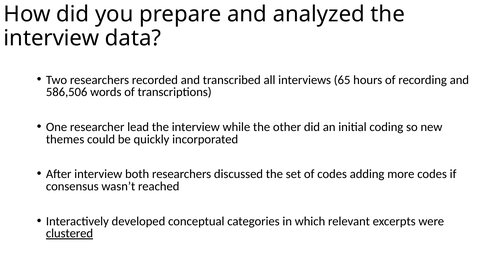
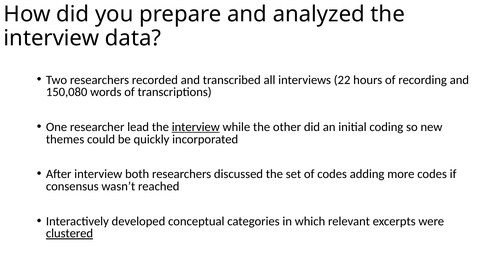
65: 65 -> 22 (342, 80)
586,506: 586,506 -> 150,080 (67, 92)
interview underline: none -> present (196, 127)
